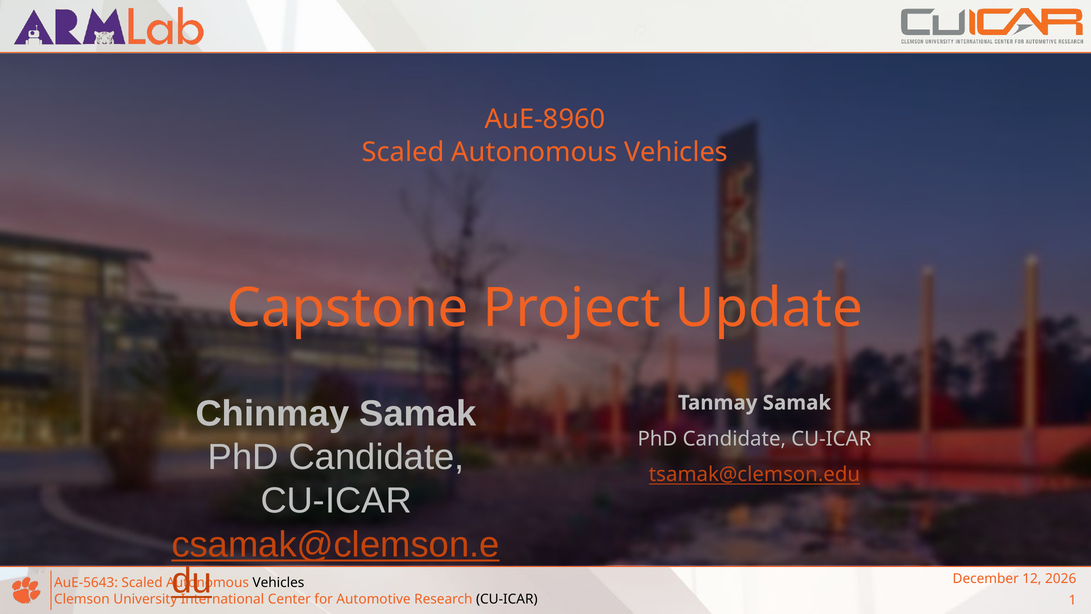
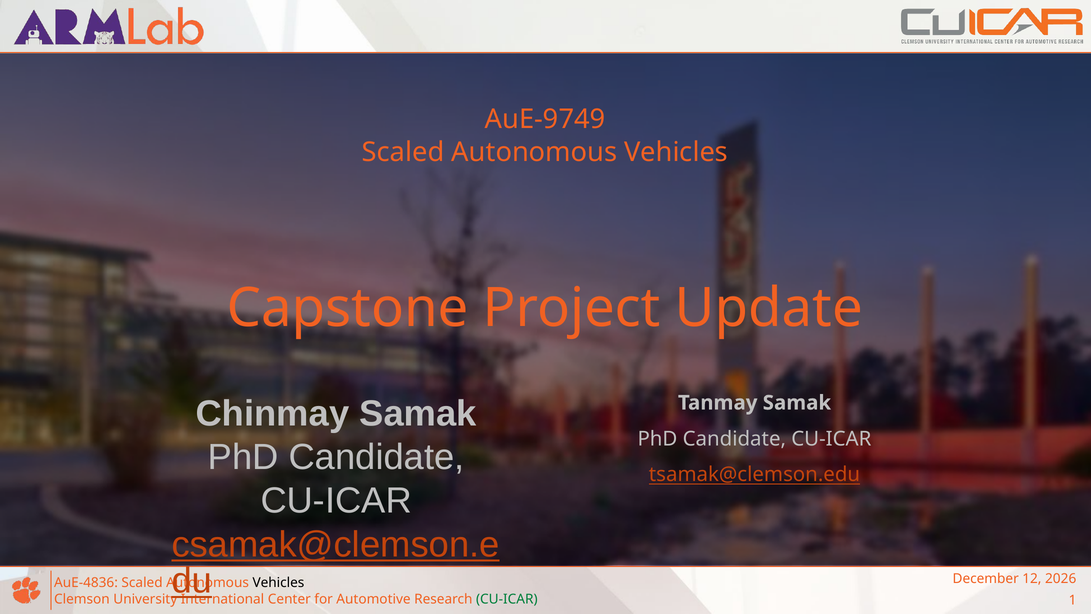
AuE-8960: AuE-8960 -> AuE-9749 (545, 119)
AuE-5643: AuE-5643 -> AuE-4836 (86, 582)
CU-ICAR colour: black -> green (507, 599)
